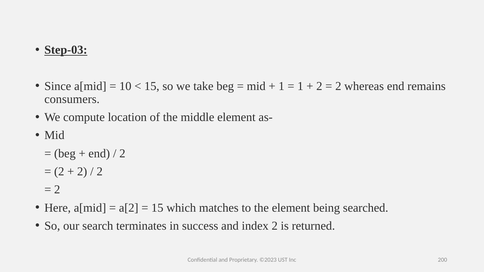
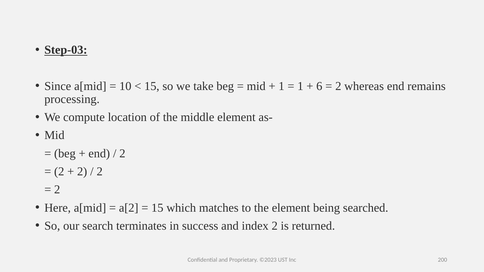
2: 2 -> 6 (319, 86)
consumers: consumers -> processing (72, 99)
